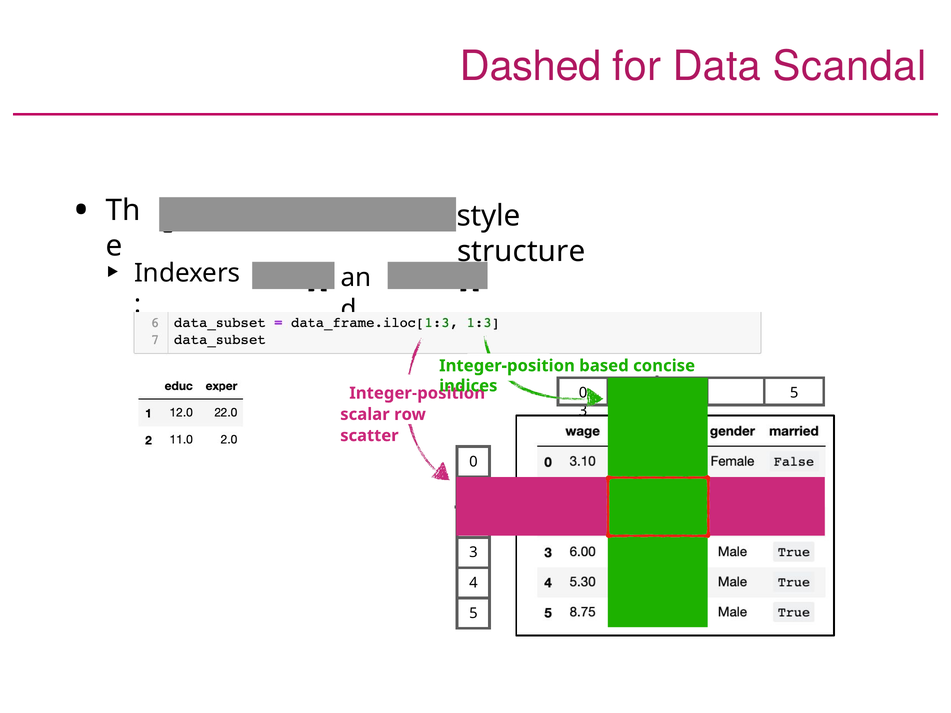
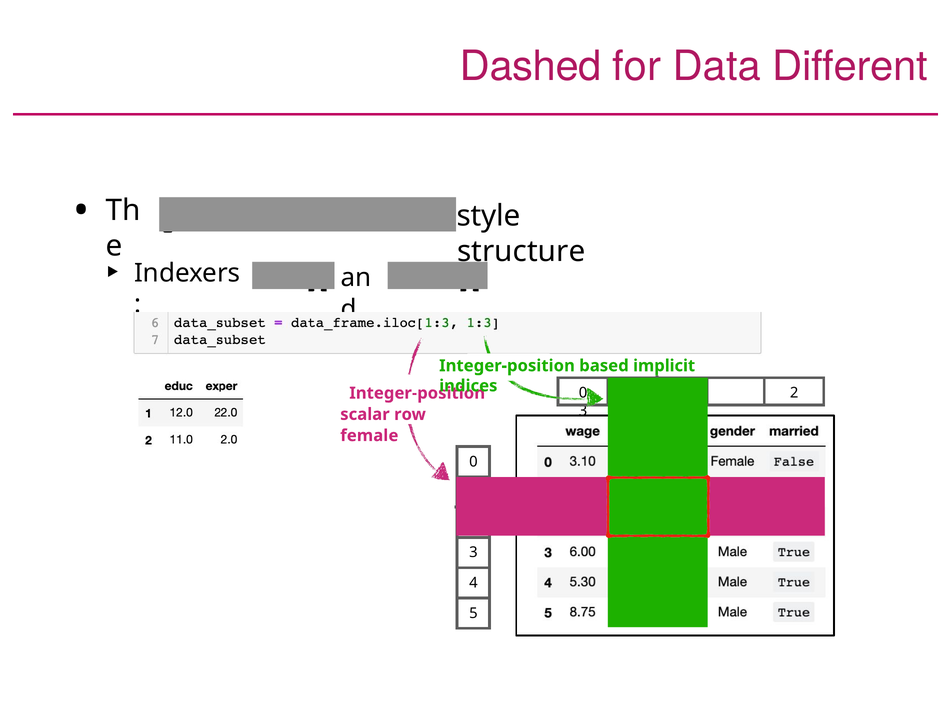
Scandal: Scandal -> Different (850, 67)
concise: concise -> implicit (664, 366)
5: 5 -> 2 (794, 393)
scatter: scatter -> female (369, 436)
